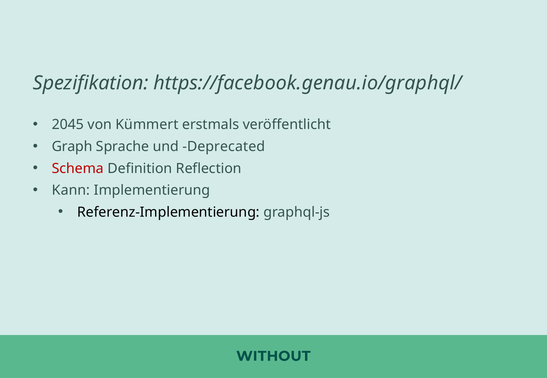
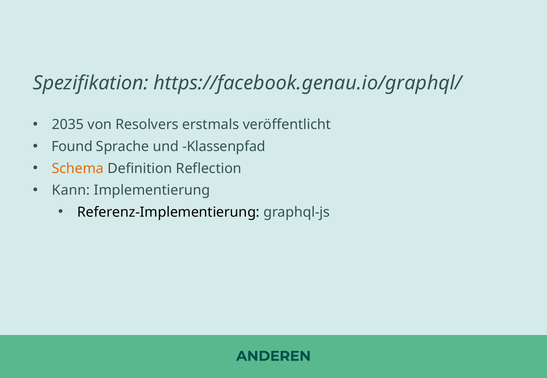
2045: 2045 -> 2035 (68, 125)
Kümmert: Kümmert -> Resolvers (147, 125)
Graph: Graph -> Found (72, 147)
Deprecated: Deprecated -> Klassenpfad (224, 147)
Schema colour: red -> orange (78, 169)
WITHOUT: WITHOUT -> ANDEREN (274, 357)
